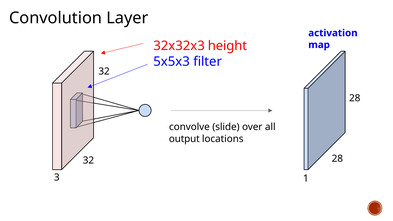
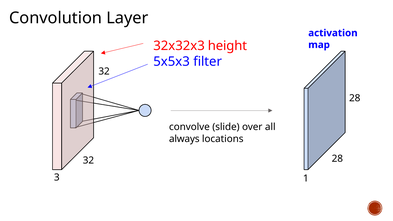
output: output -> always (184, 139)
